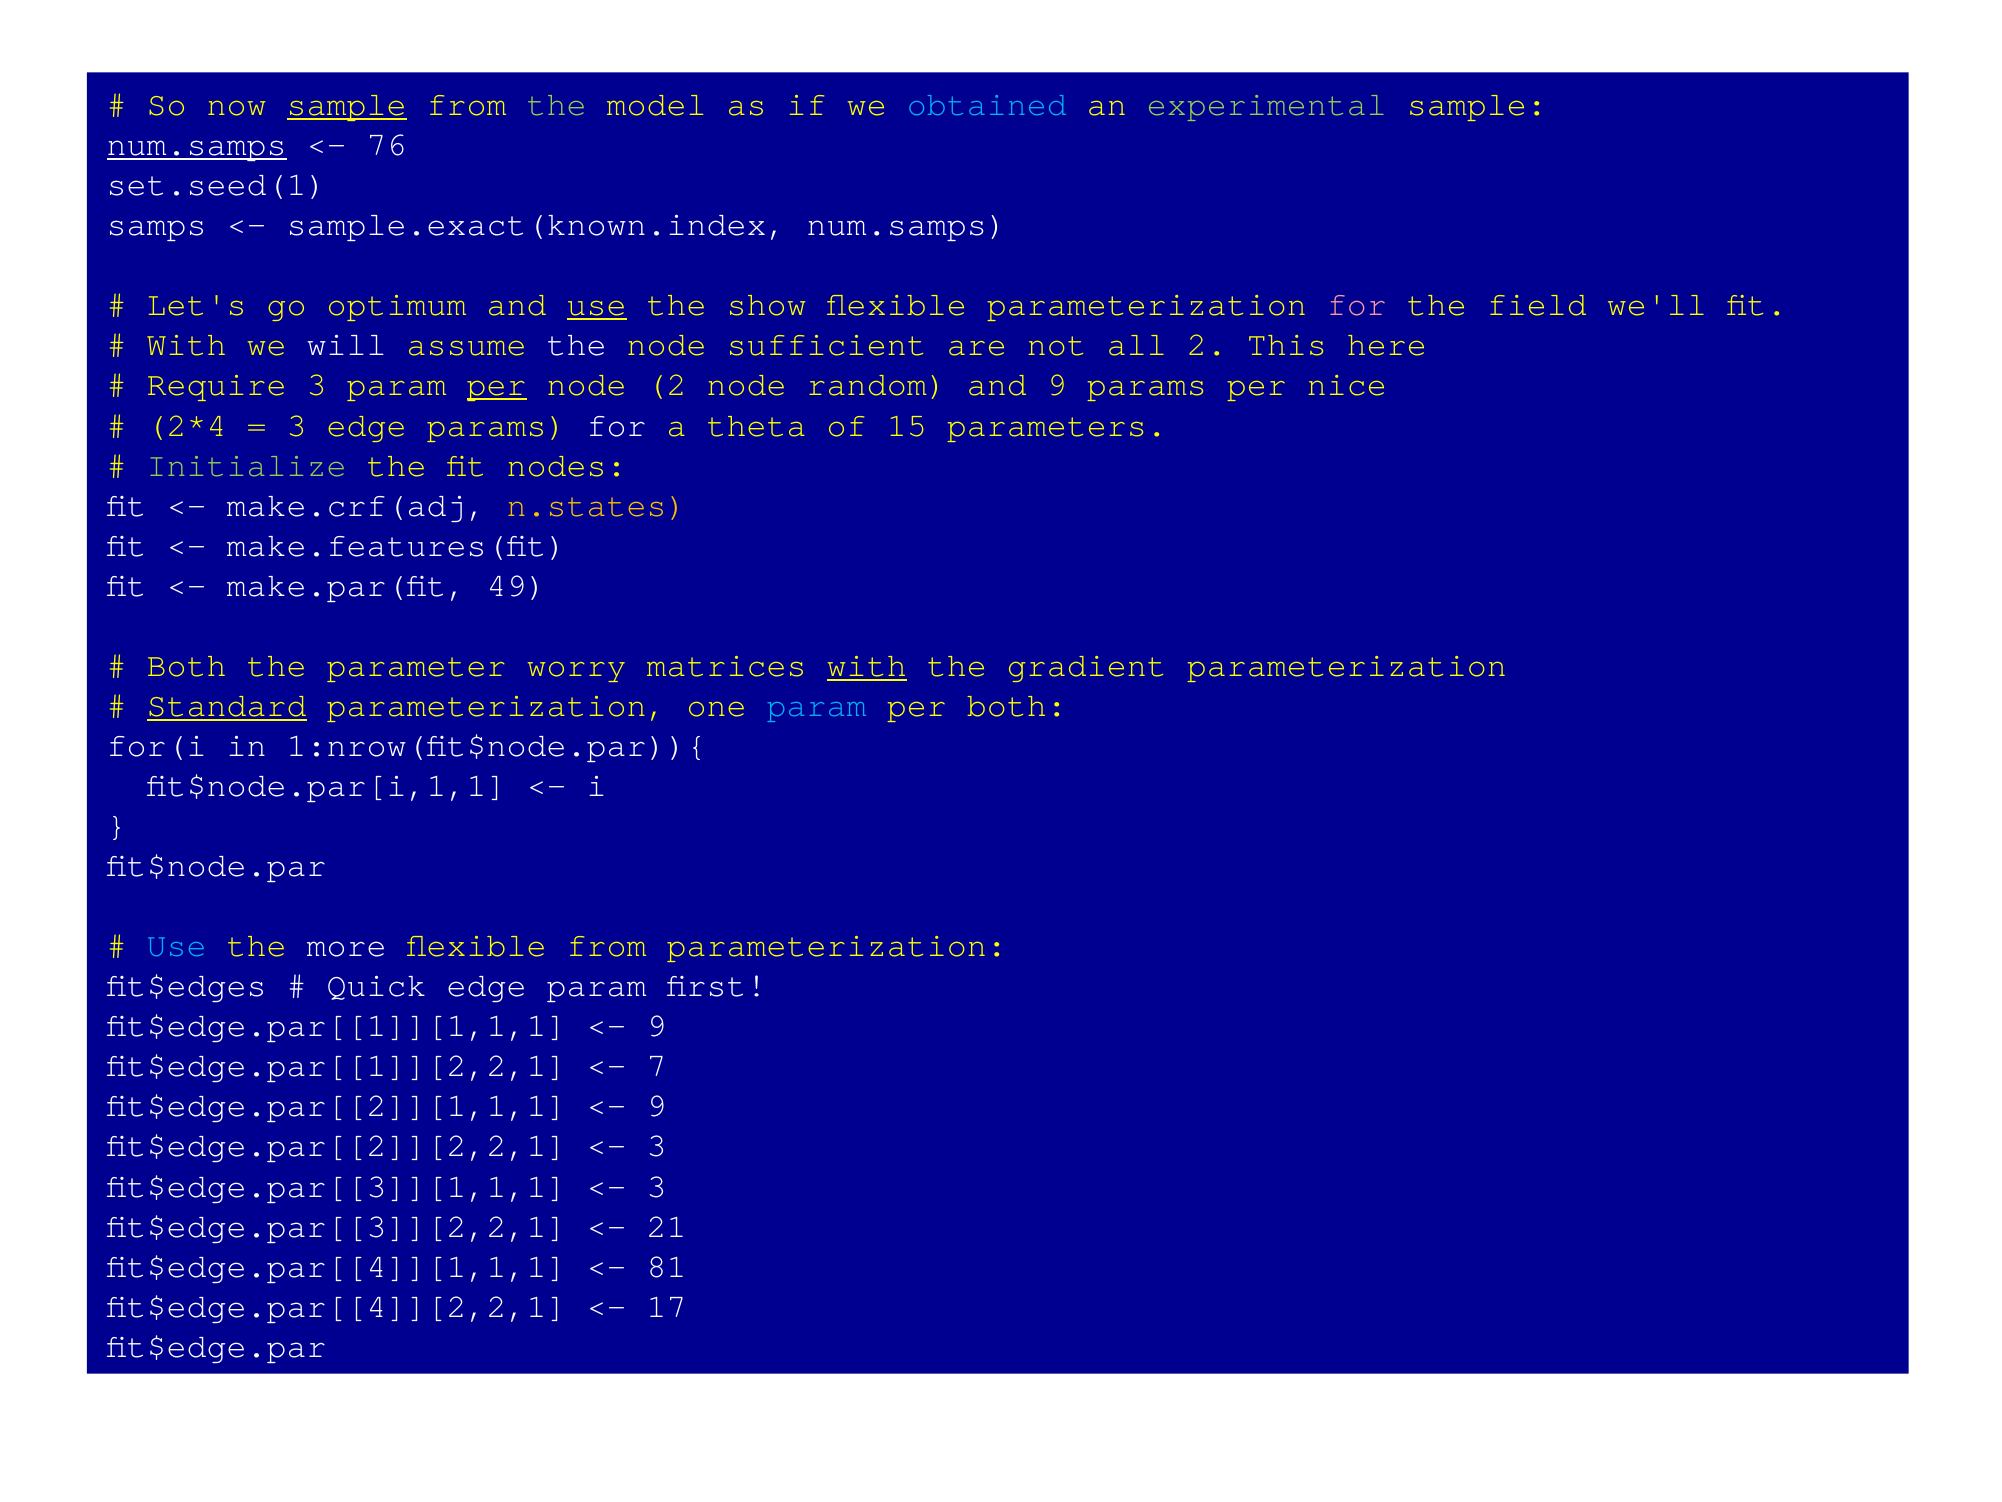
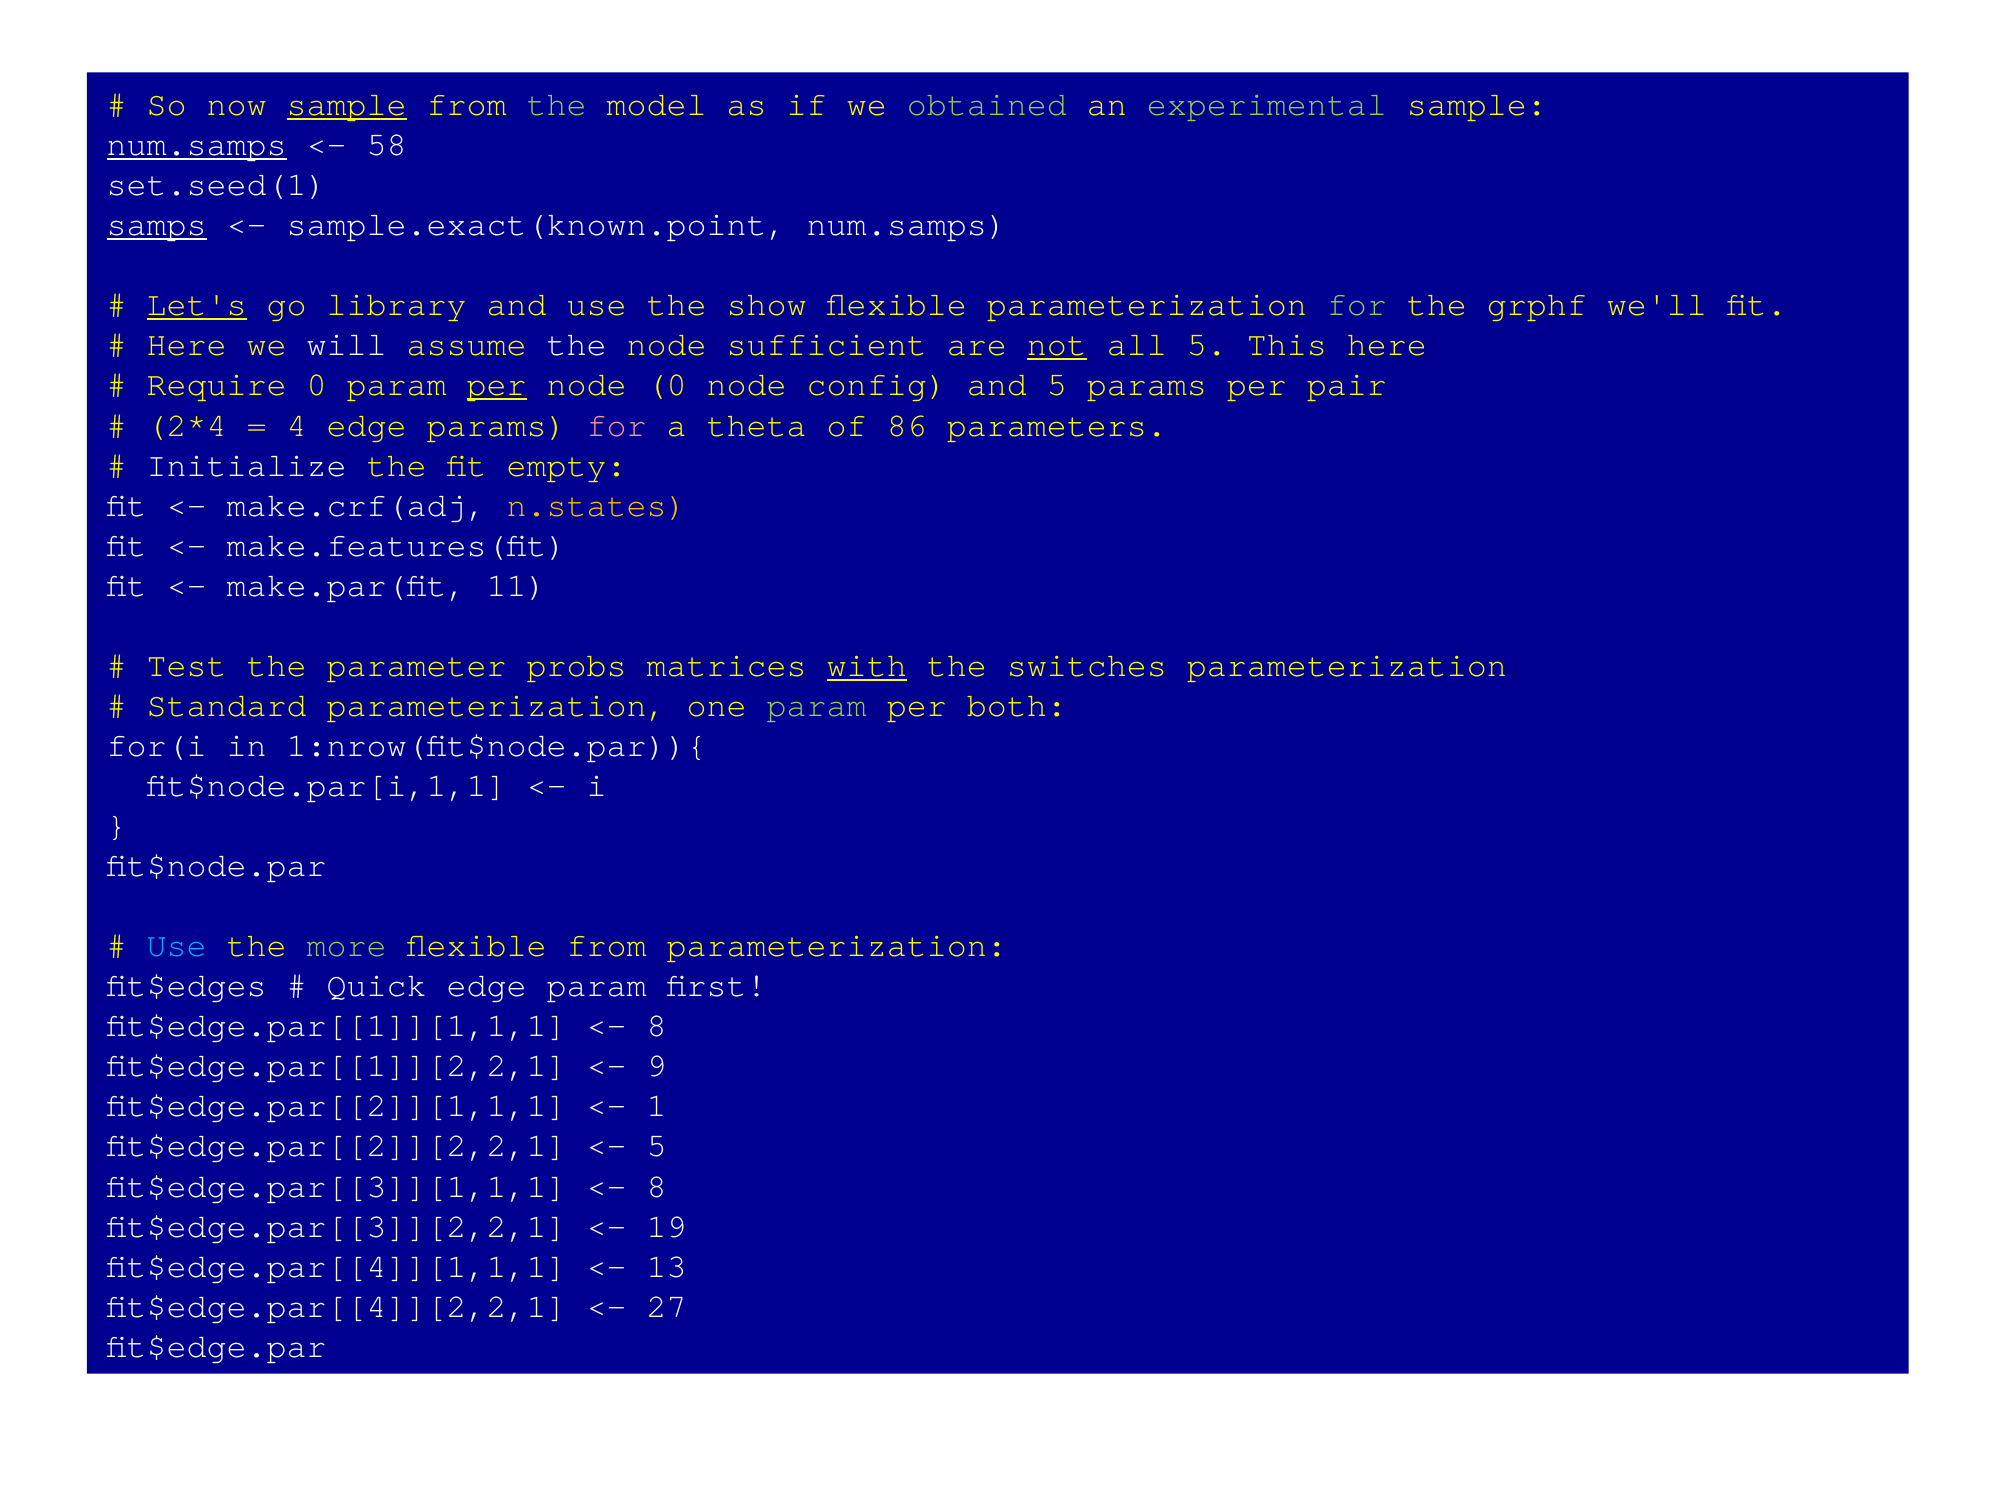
obtained colour: light blue -> light green (987, 105)
76: 76 -> 58 (387, 145)
samps underline: none -> present (157, 225)
sample.exact(known.index: sample.exact(known.index -> sample.exact(known.point (537, 225)
Let's underline: none -> present (197, 305)
optimum: optimum -> library (397, 305)
use underline: present -> none (597, 305)
for colour: pink -> light green (1357, 305)
field: field -> grphf (1537, 305)
With: With -> Here (187, 345)
not underline: none -> present (1057, 345)
all 2: 2 -> 5 (1207, 345)
Require 3: 3 -> 0 (317, 385)
node 2: 2 -> 0 (667, 385)
random: random -> config (877, 385)
and 9: 9 -> 5 (1057, 385)
nice: nice -> pair (1347, 385)
3: 3 -> 4 (297, 425)
for colour: white -> pink (617, 425)
15: 15 -> 86 (907, 425)
Initialize colour: light green -> white (247, 465)
nodes: nodes -> empty (567, 465)
49: 49 -> 11 (517, 585)
Both: Both -> Test (187, 665)
worry: worry -> probs (577, 665)
gradient: gradient -> switches (1087, 665)
Standard underline: present -> none (227, 705)
param colour: light blue -> light green (817, 705)
more colour: white -> light green (347, 945)
9: 9 -> 8 (657, 1025)
7: 7 -> 9 (657, 1066)
9: 9 -> 1 (657, 1106)
3: 3 -> 5 (657, 1146)
3: 3 -> 8 (657, 1186)
21: 21 -> 19 (667, 1226)
81: 81 -> 13 (667, 1266)
17: 17 -> 27 (667, 1306)
